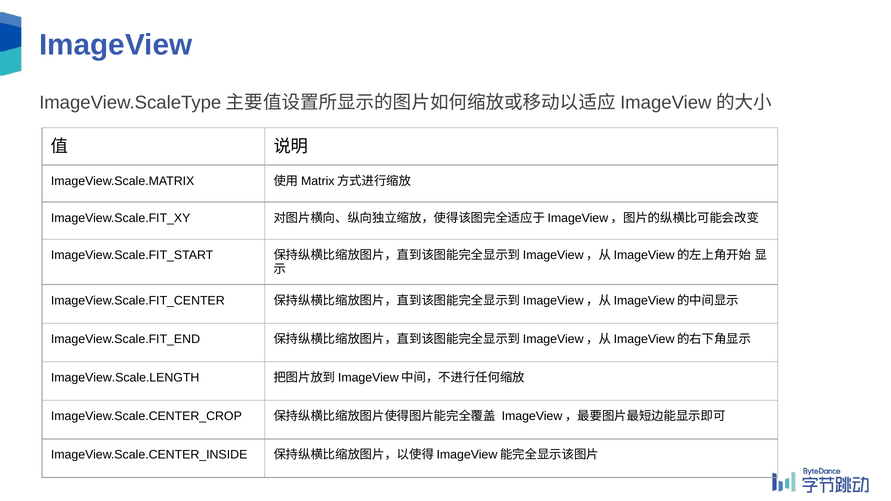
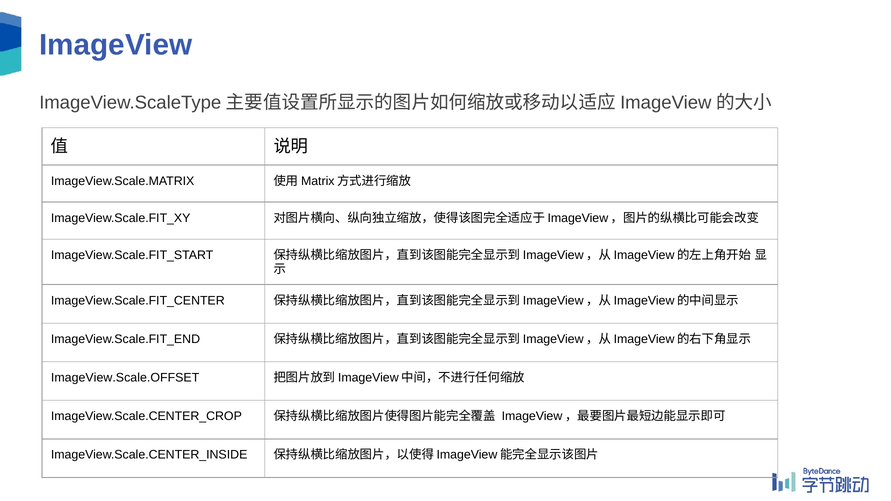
ImageView.Scale.LENGTH: ImageView.Scale.LENGTH -> ImageView.Scale.OFFSET (125, 378)
